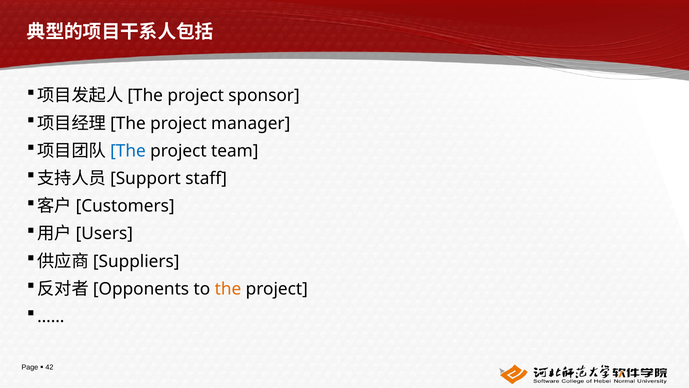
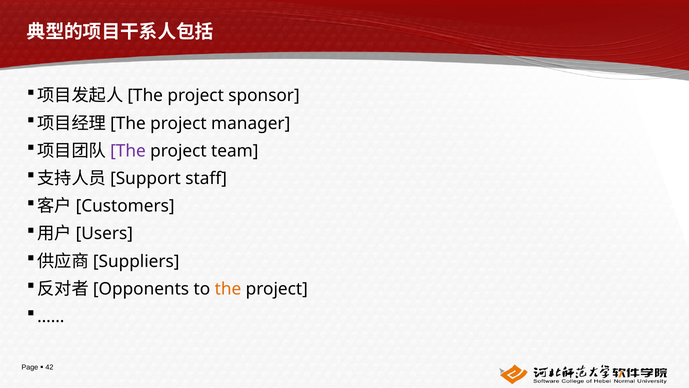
The colour: blue -> purple (128, 151)
